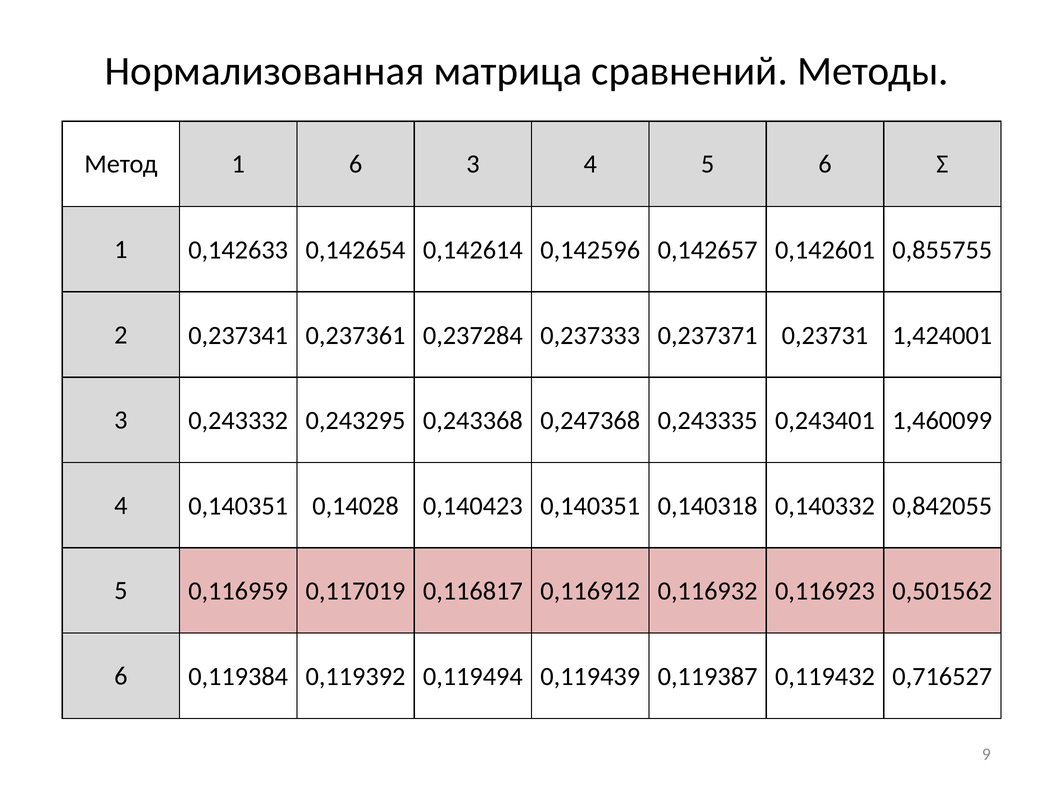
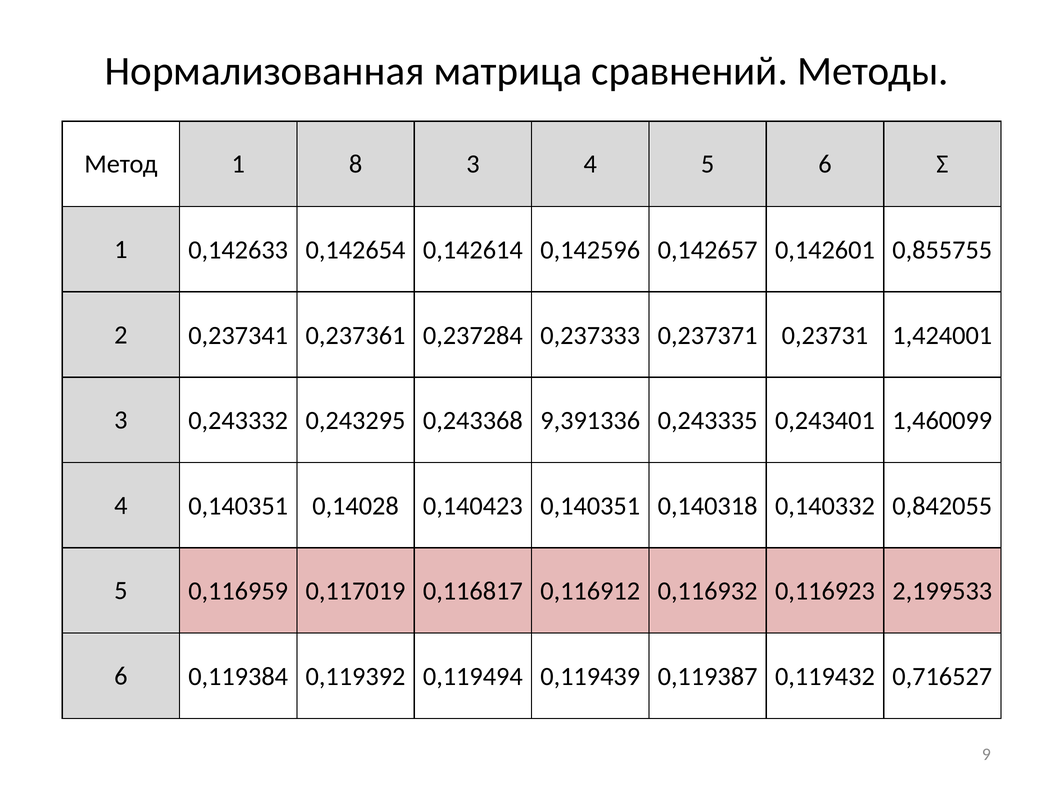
1 6: 6 -> 8 (356, 164)
0,247368: 0,247368 -> 9,391336 (590, 421)
0,501562: 0,501562 -> 2,199533 (942, 592)
